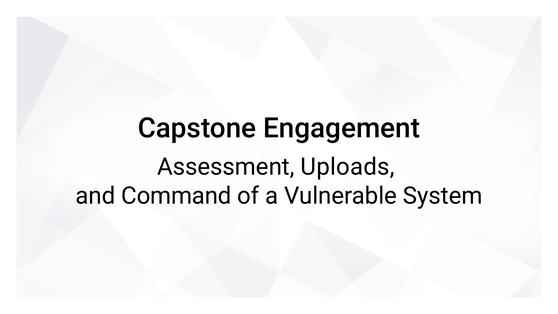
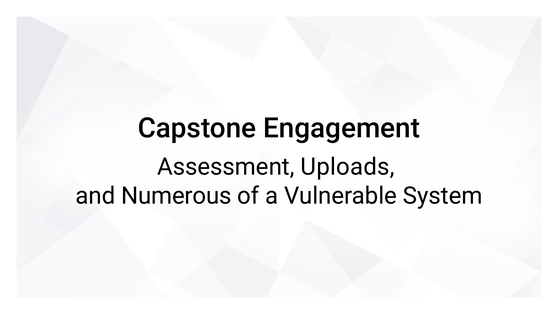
Command: Command -> Numerous (176, 196)
